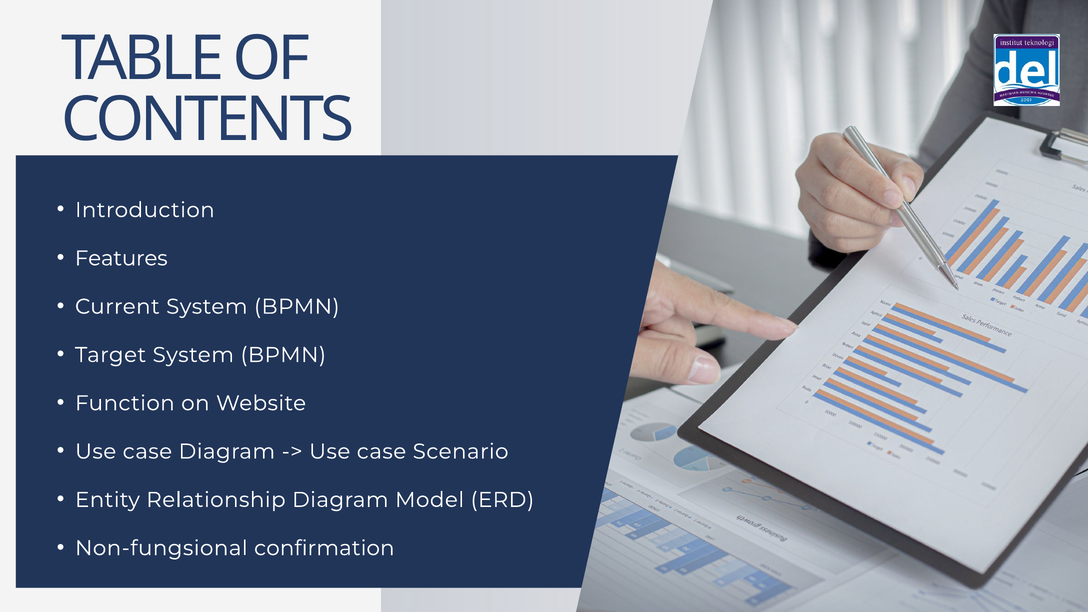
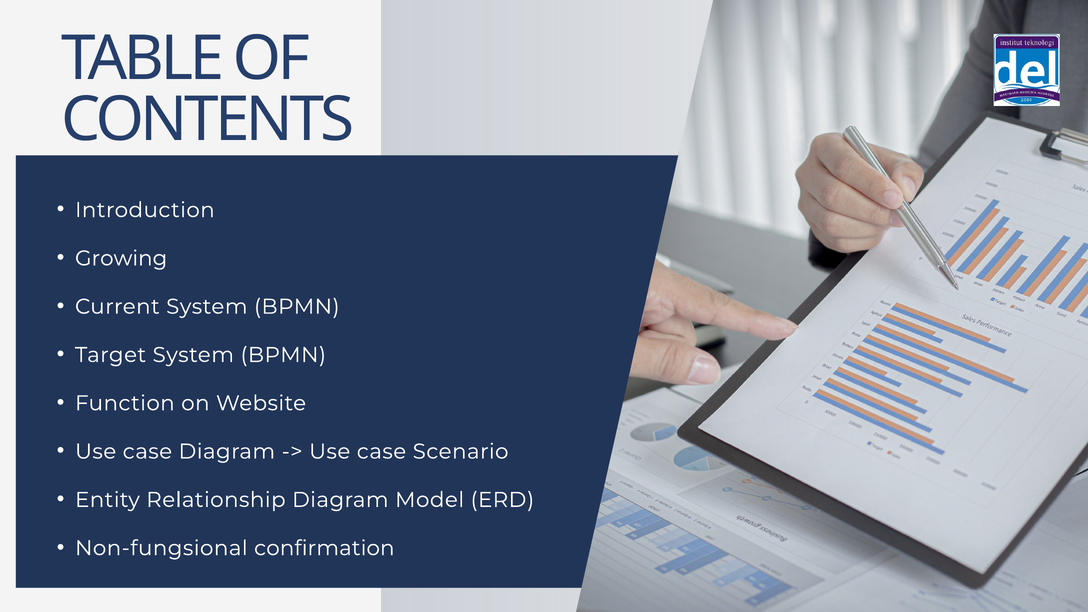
Features: Features -> Growing (121, 258)
